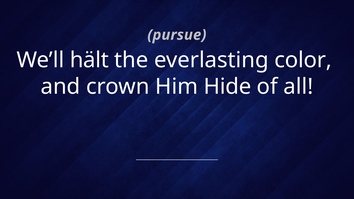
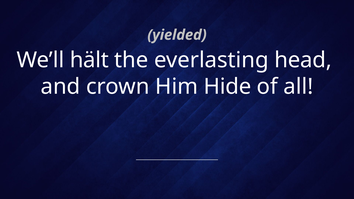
pursue: pursue -> yielded (177, 35)
color: color -> head (303, 60)
